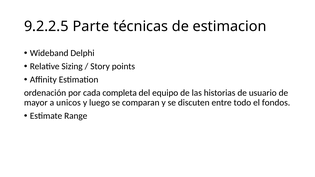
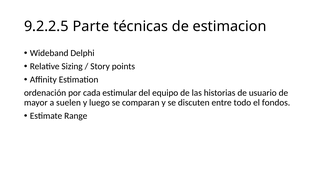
completa: completa -> estimular (120, 93)
unicos: unicos -> suelen (69, 103)
